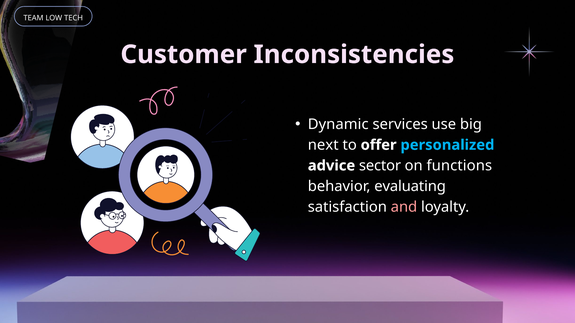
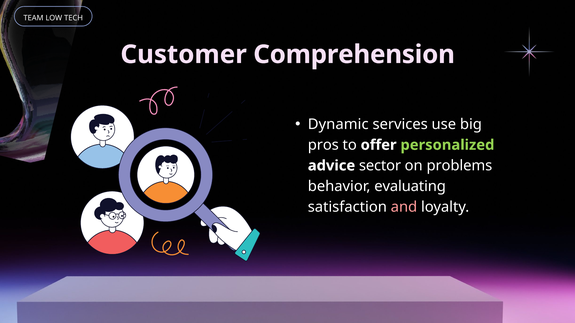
Inconsistencies: Inconsistencies -> Comprehension (354, 55)
next: next -> pros (323, 145)
personalized colour: light blue -> light green (447, 145)
functions: functions -> problems (459, 166)
